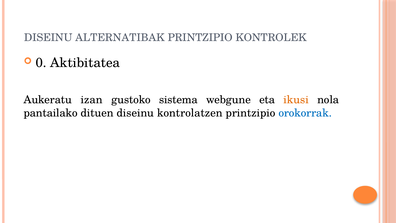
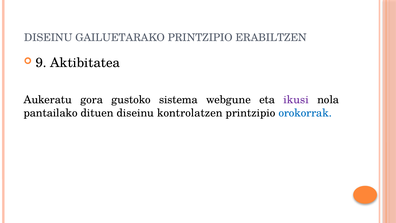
ALTERNATIBAK: ALTERNATIBAK -> GAILUETARAKO (120, 38)
KONTROLEK: KONTROLEK -> ERABILTZEN (271, 38)
0: 0 -> 9 (41, 63)
izan: izan -> gora (92, 100)
ikusi colour: orange -> purple (296, 100)
